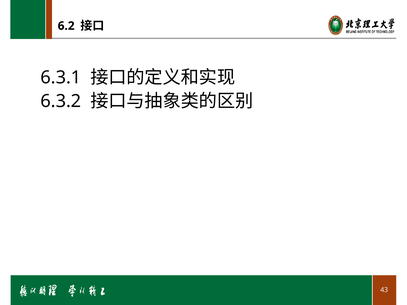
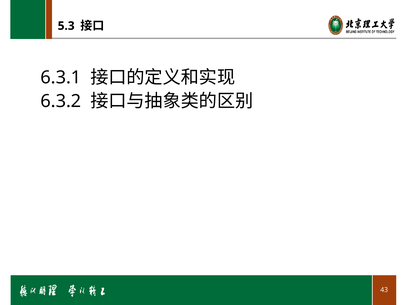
6.2: 6.2 -> 5.3 (66, 26)
